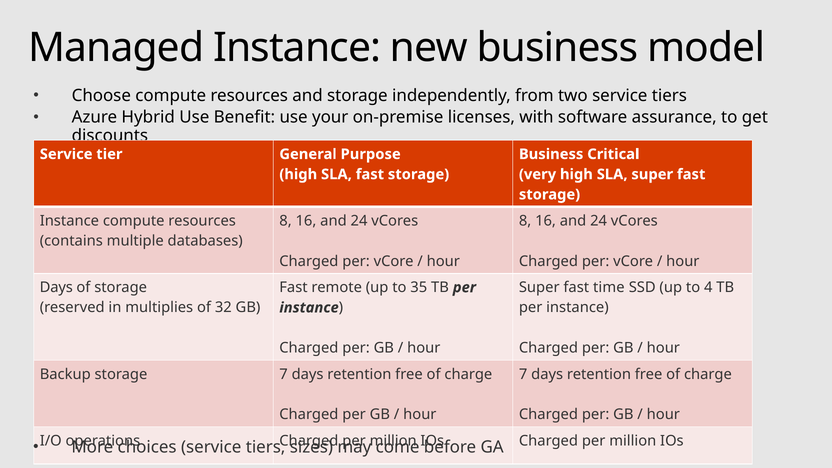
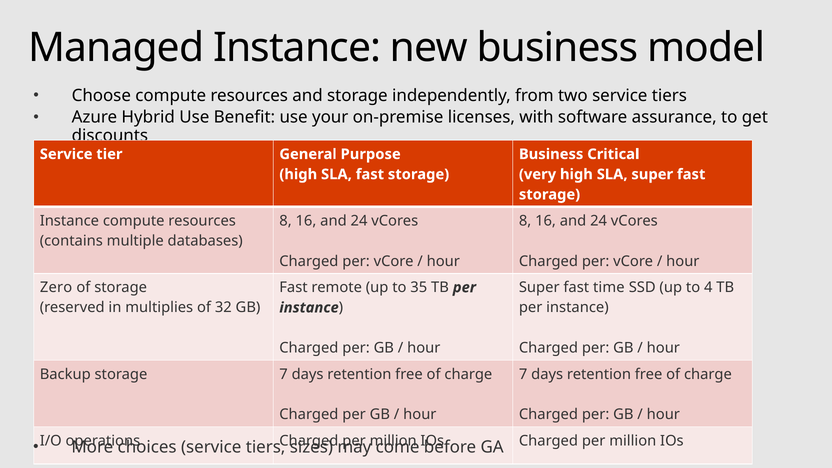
Days: Days -> Zero (56, 287)
